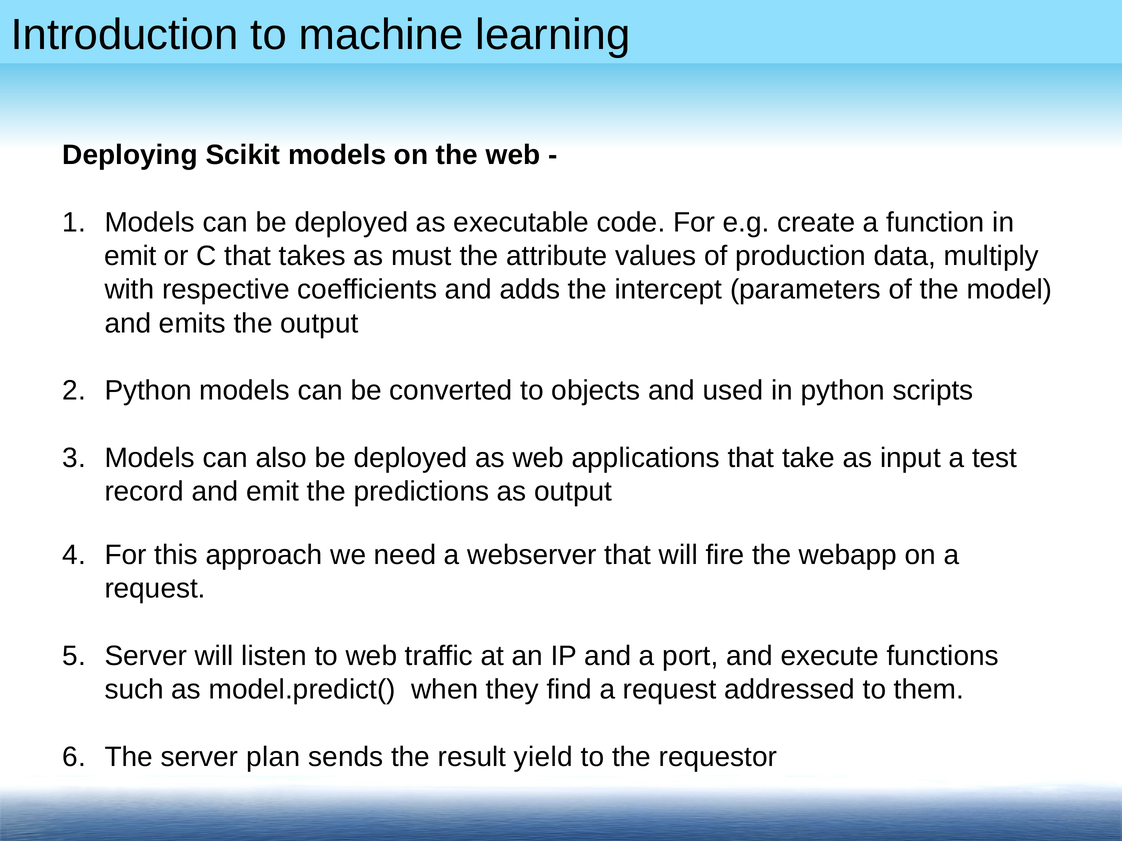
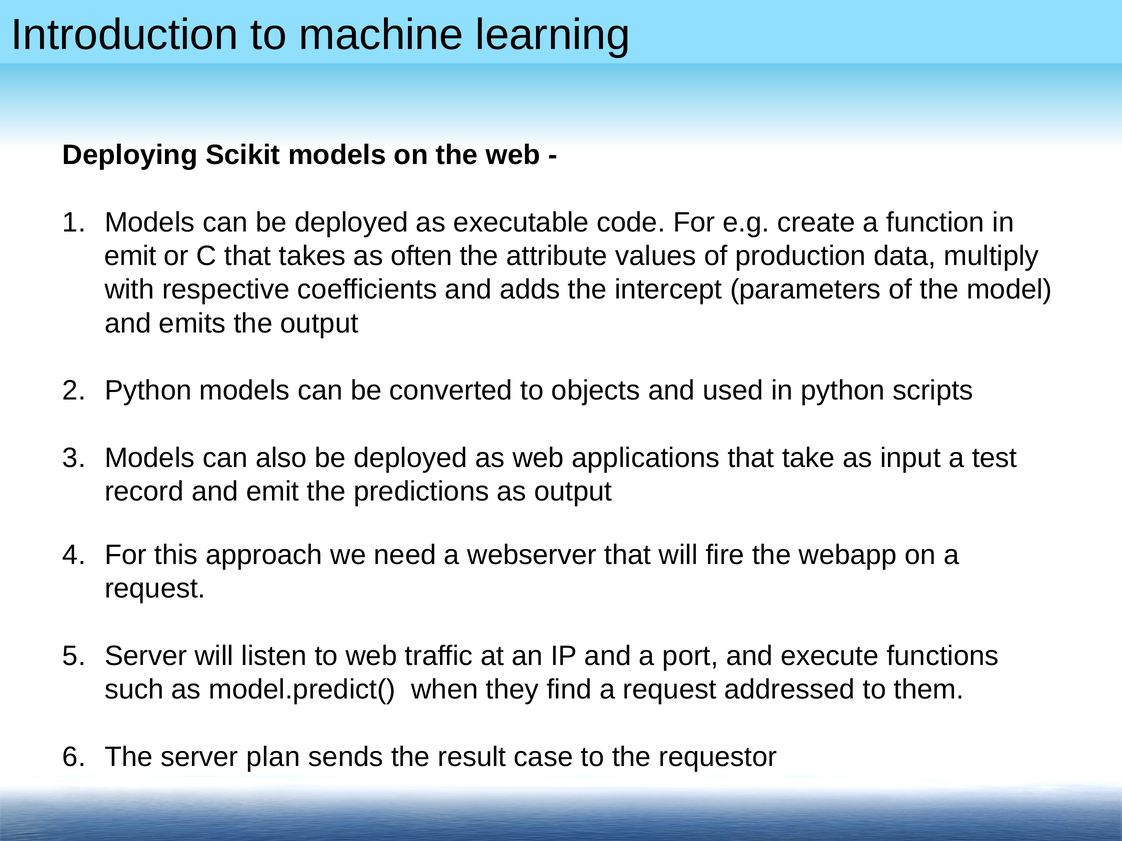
must: must -> often (421, 256)
yield: yield -> case (544, 757)
